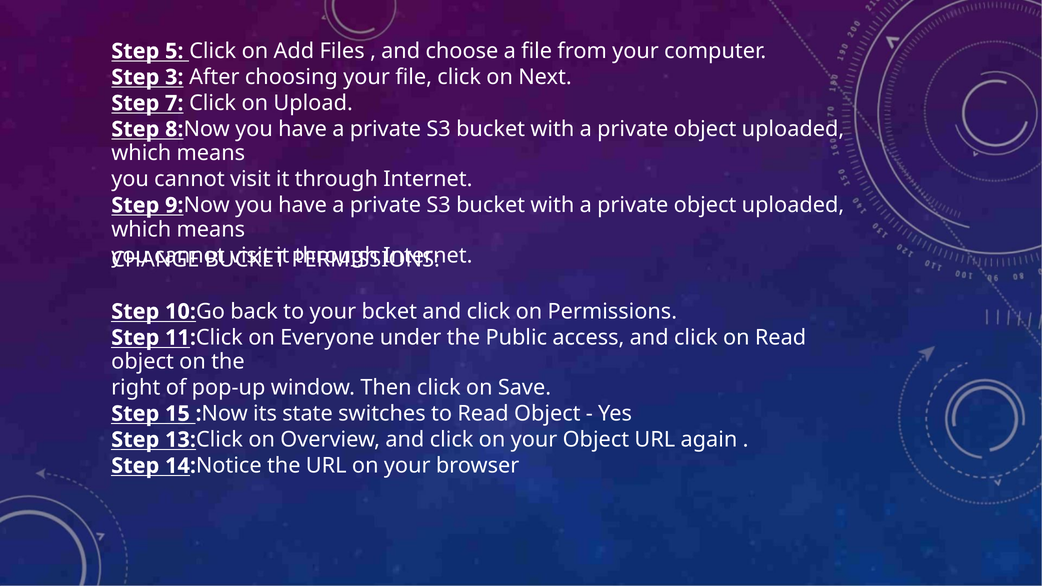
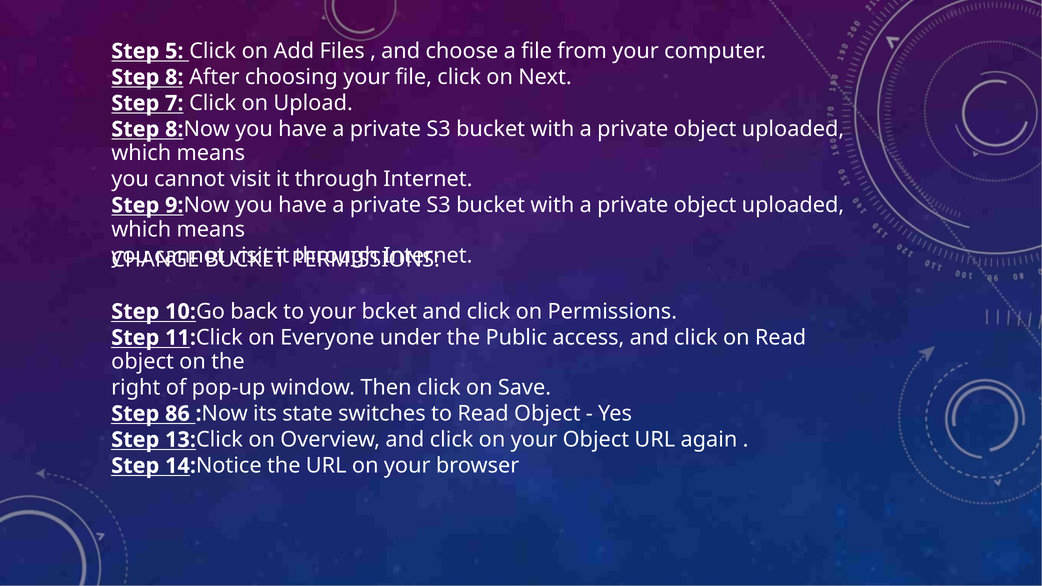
3: 3 -> 8 (174, 77)
15: 15 -> 86 (177, 414)
